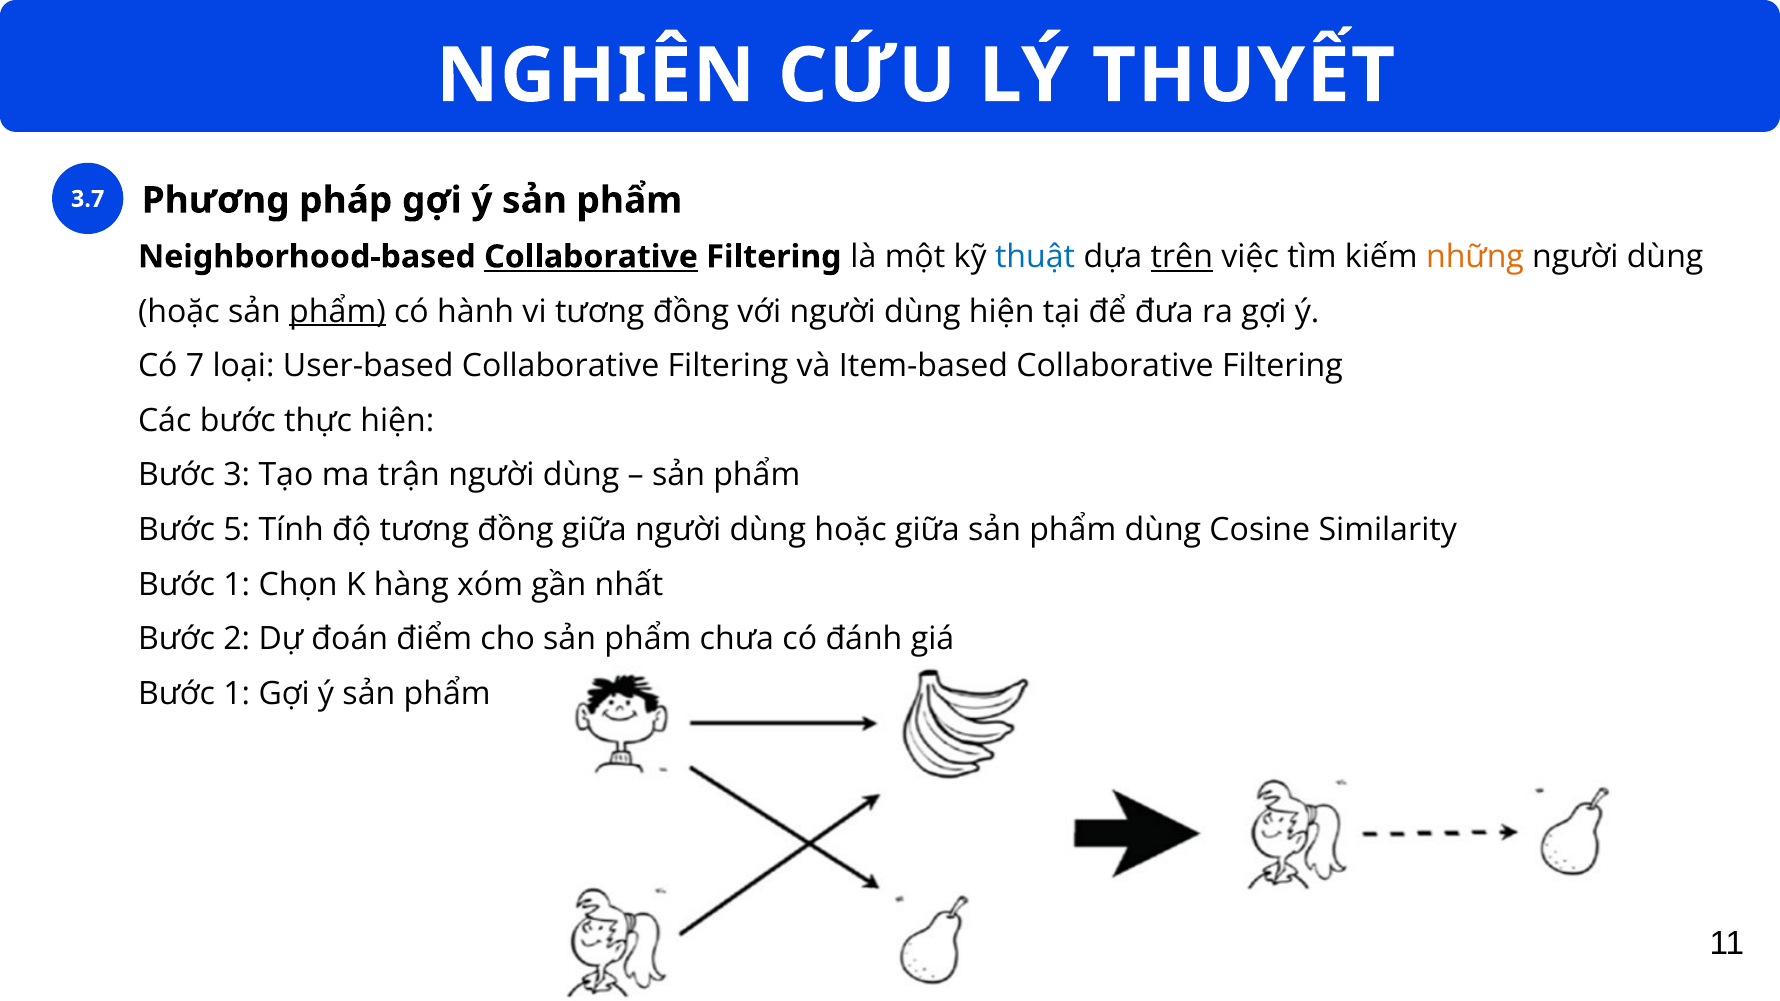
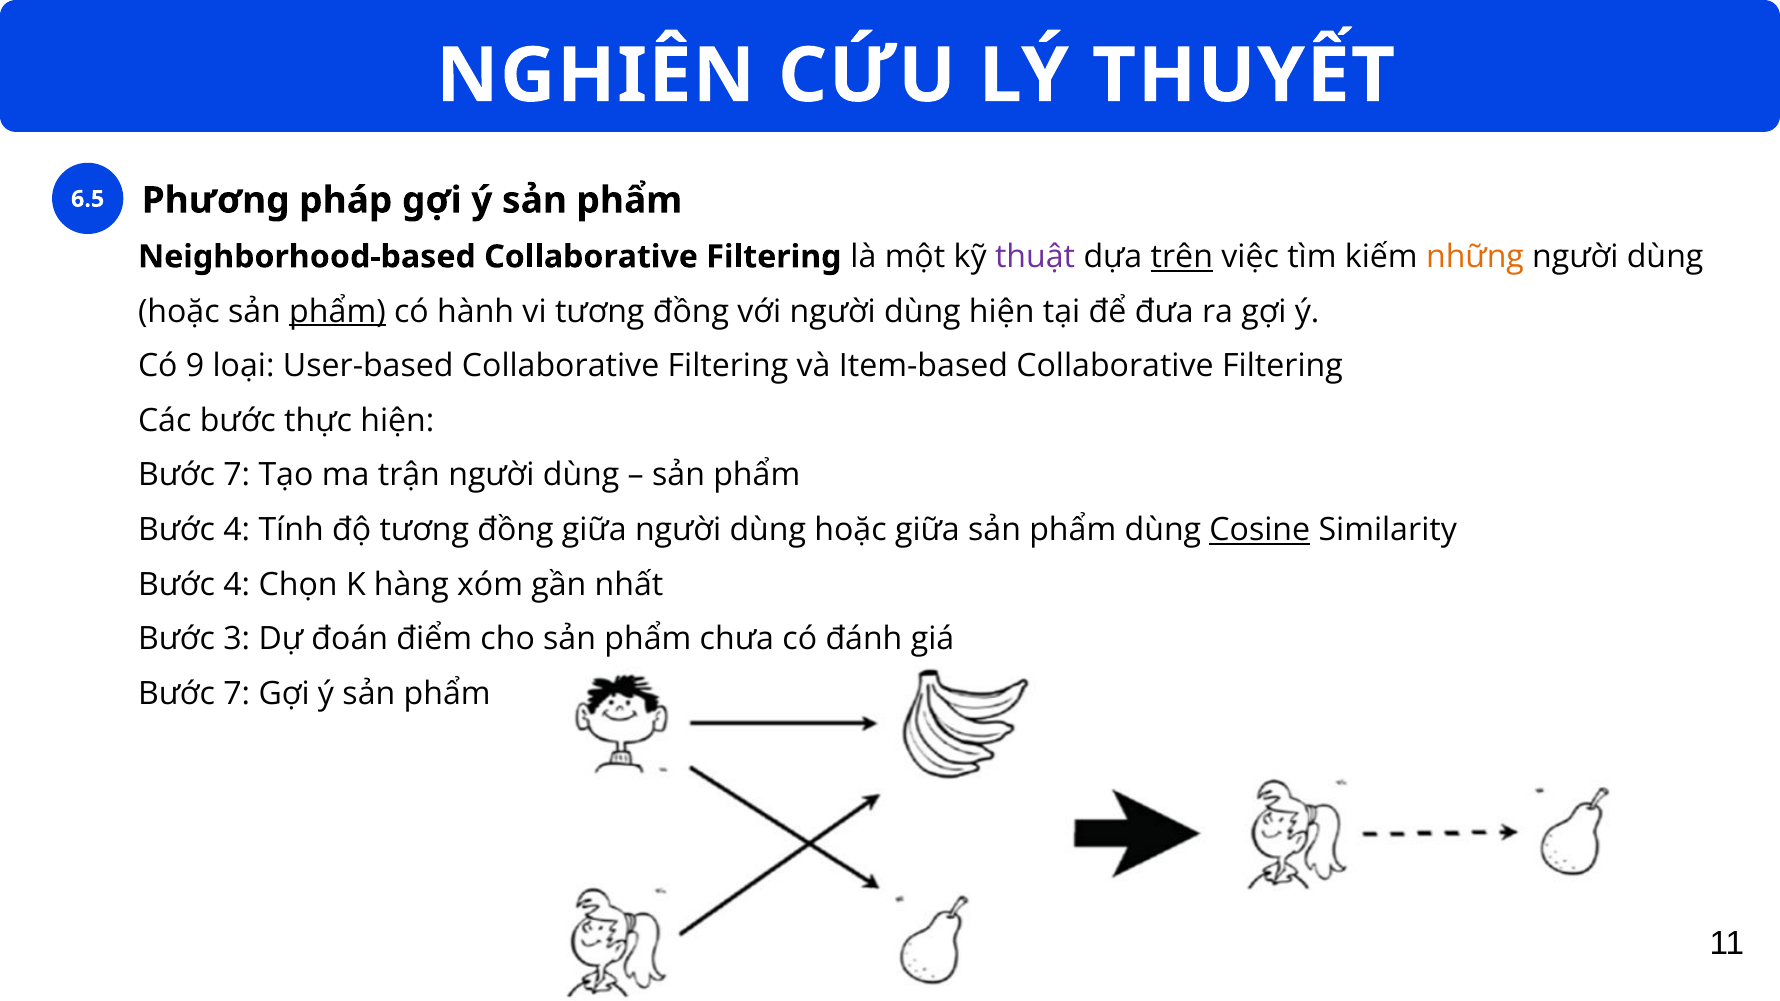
3.7: 3.7 -> 6.5 (88, 199)
Collaborative underline: present -> none (591, 257)
thuật colour: blue -> purple (1035, 257)
7: 7 -> 9 (195, 366)
3: 3 -> 7 (237, 475)
5: 5 -> 4 (237, 530)
Cosine underline: none -> present (1260, 530)
1: 1 -> 4 (237, 585)
2: 2 -> 3 (237, 639)
1: 1 -> 7 (237, 694)
